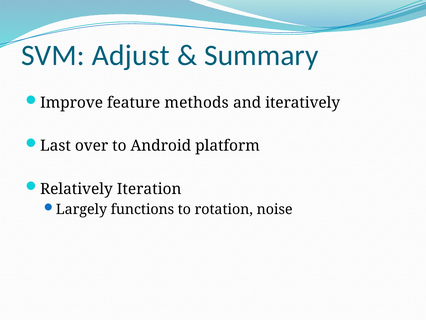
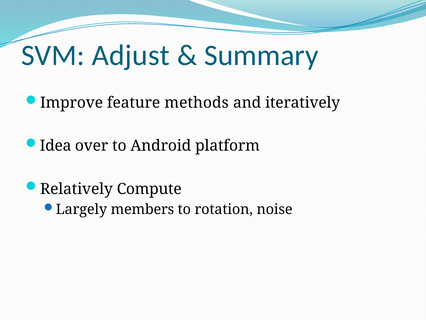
Last: Last -> Idea (56, 146)
Iteration: Iteration -> Compute (149, 189)
functions: functions -> members (142, 209)
